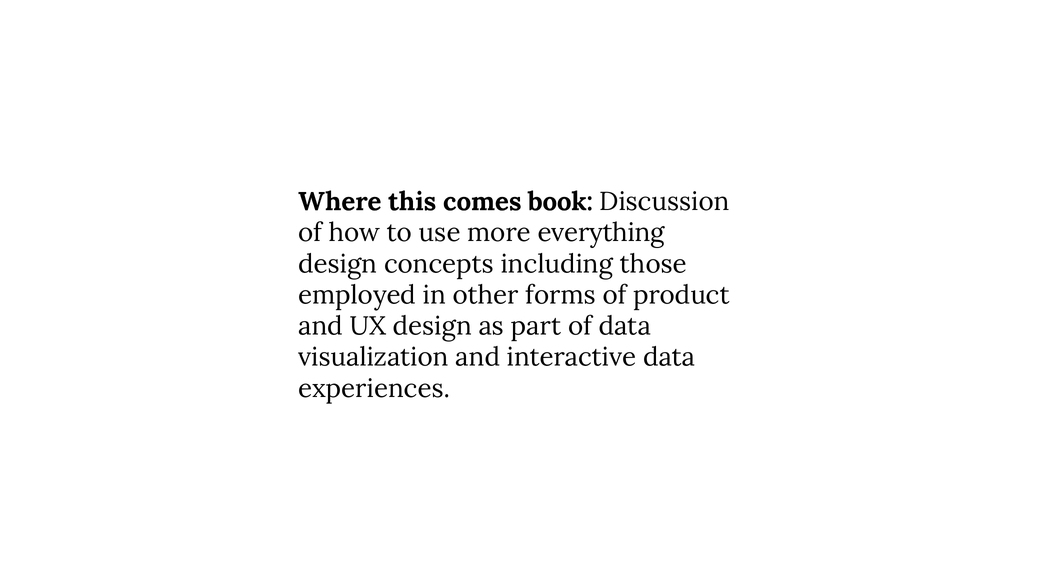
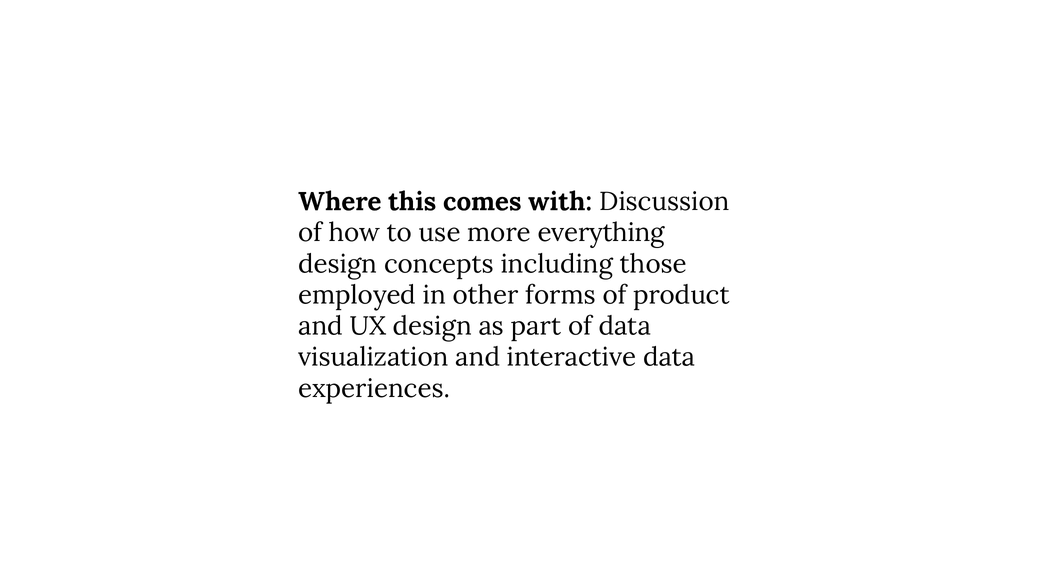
book: book -> with (560, 202)
